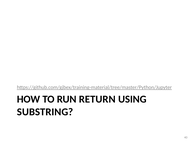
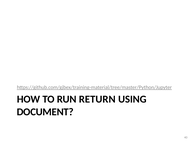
SUBSTRING: SUBSTRING -> DOCUMENT (45, 112)
